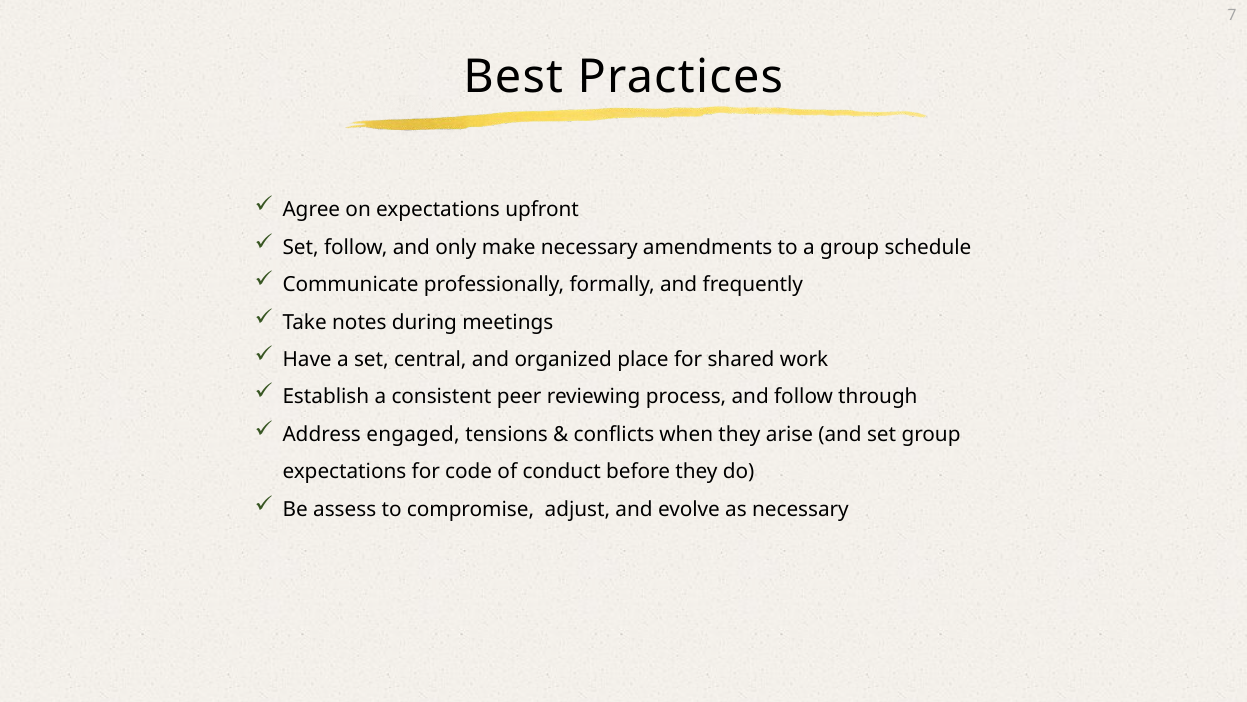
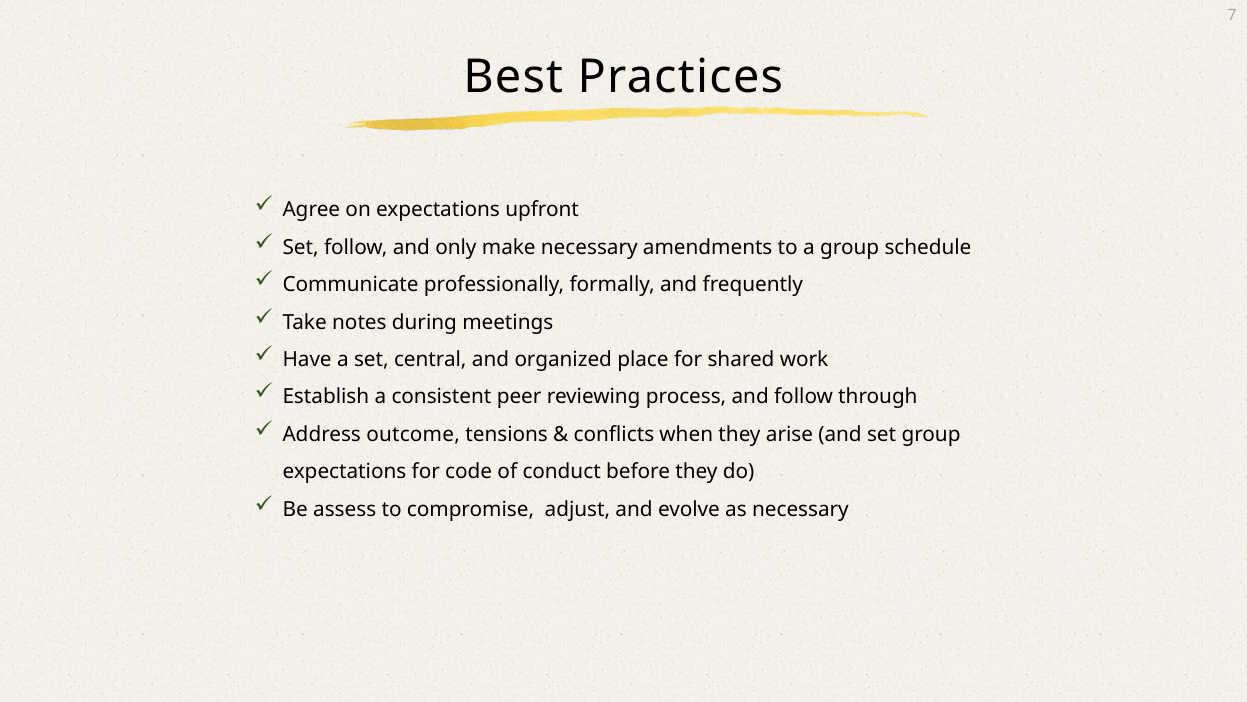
engaged: engaged -> outcome (413, 434)
